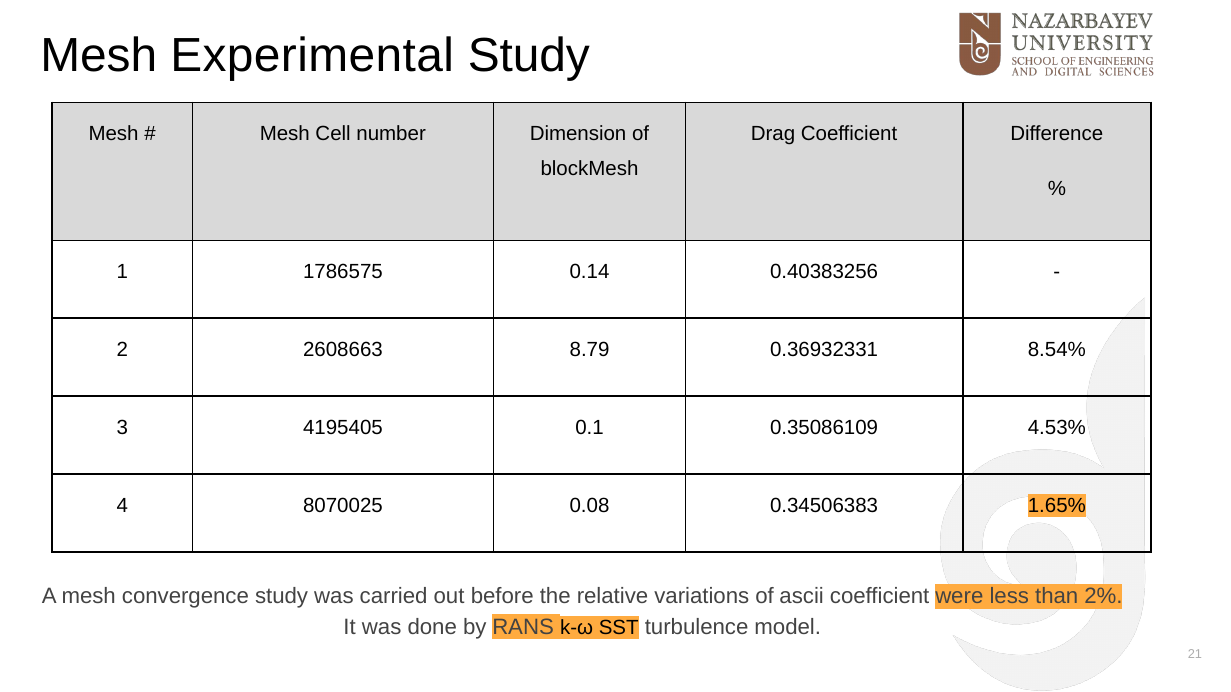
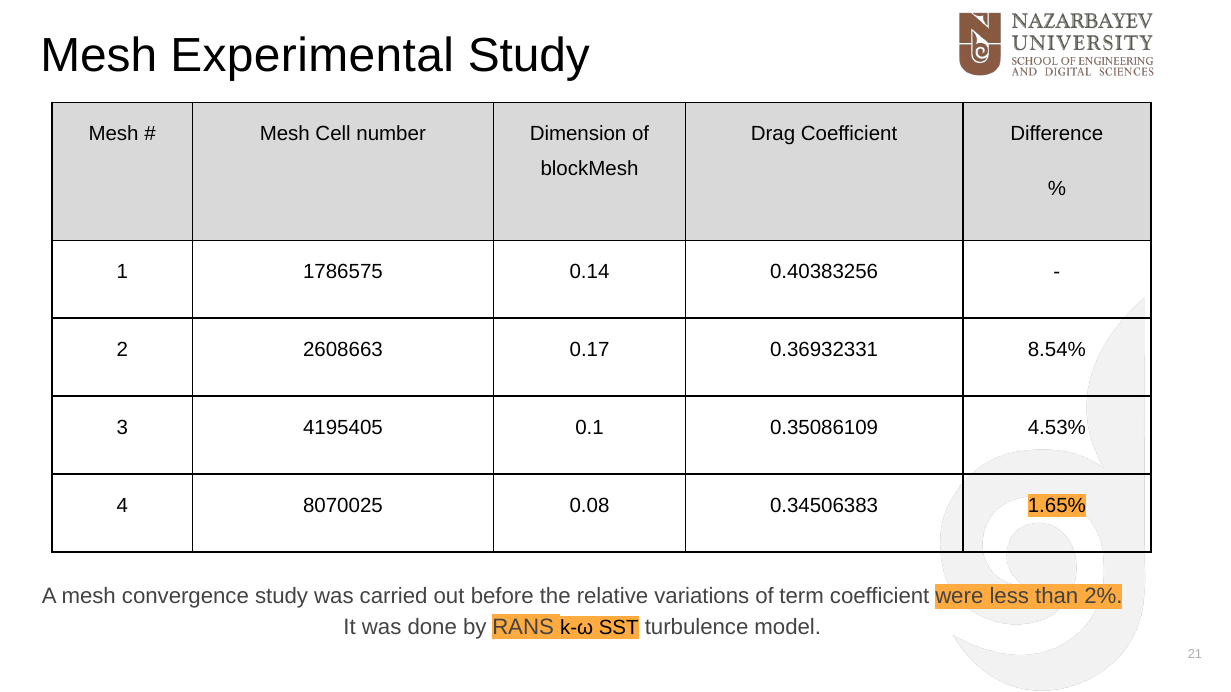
8.79: 8.79 -> 0.17 (590, 350)
ascii: ascii -> term (802, 597)
